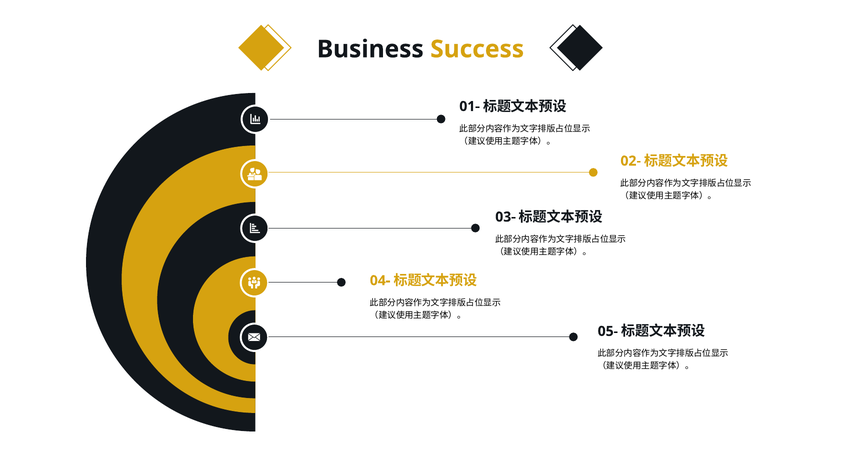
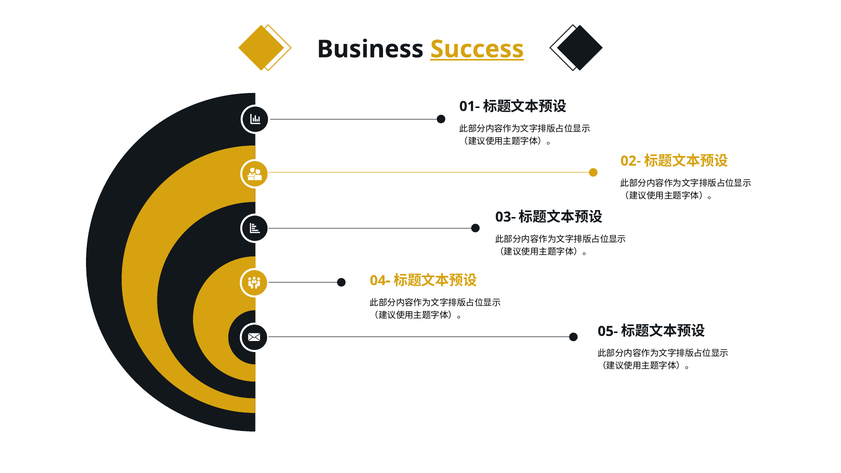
Success underline: none -> present (477, 49)
